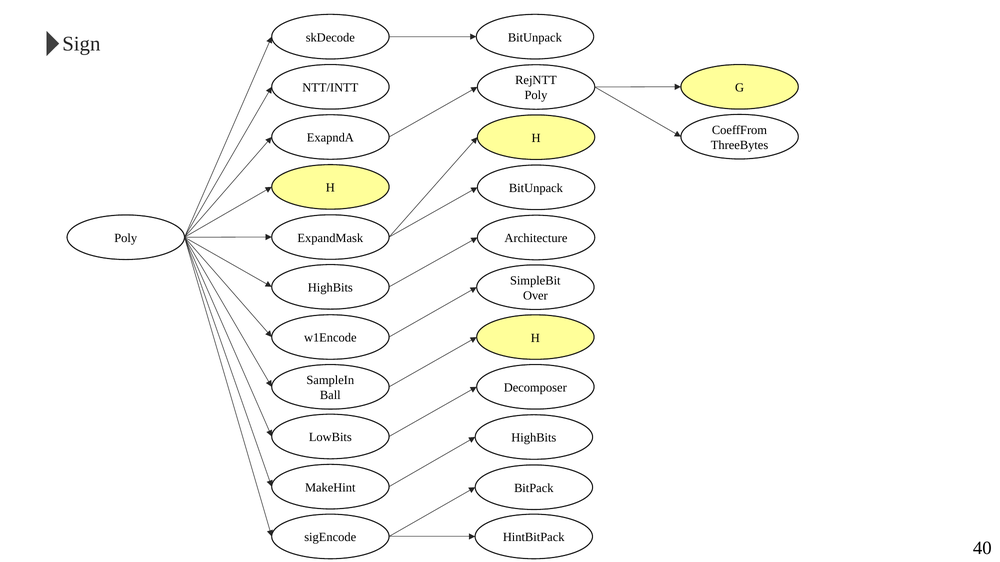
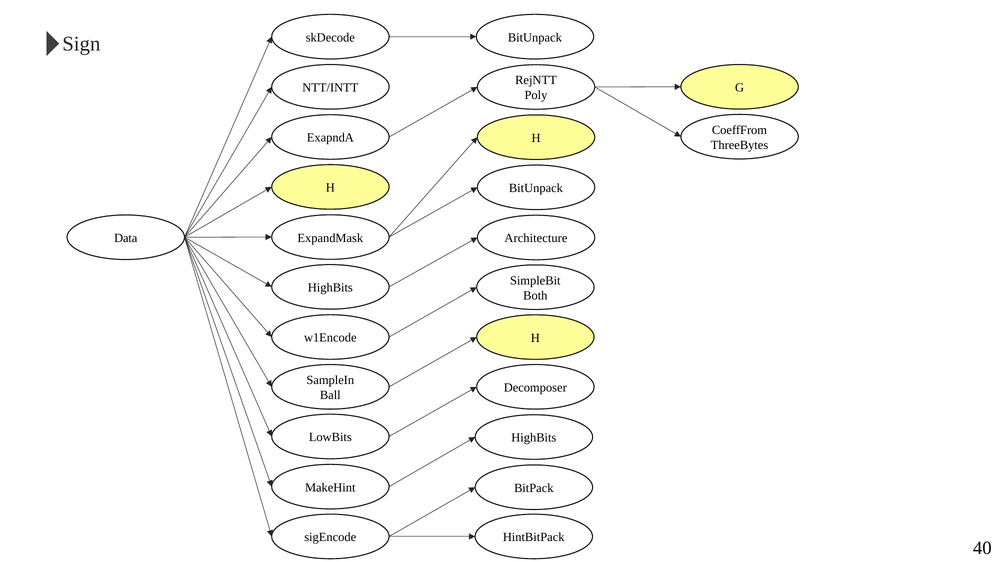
Poly: Poly -> Data (126, 238)
Over: Over -> Both (535, 296)
